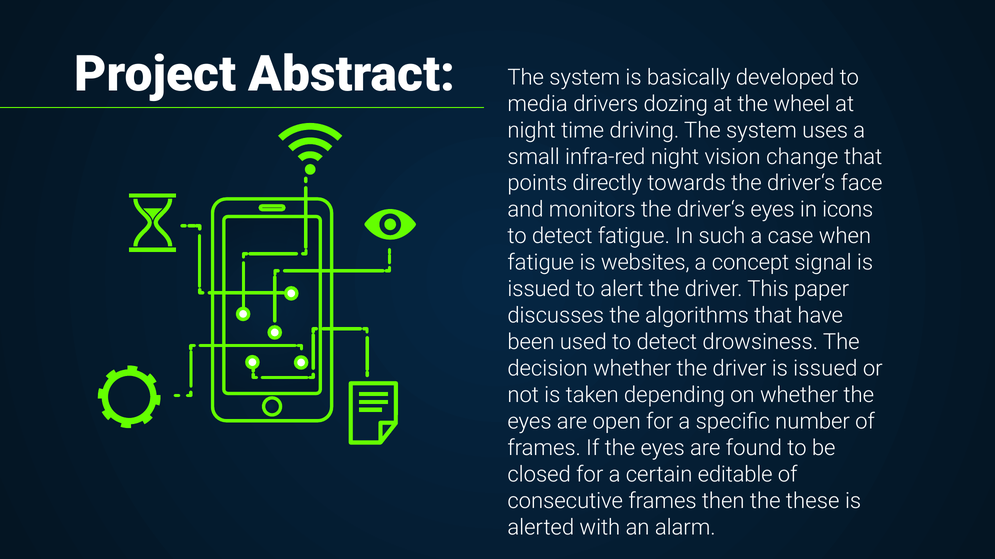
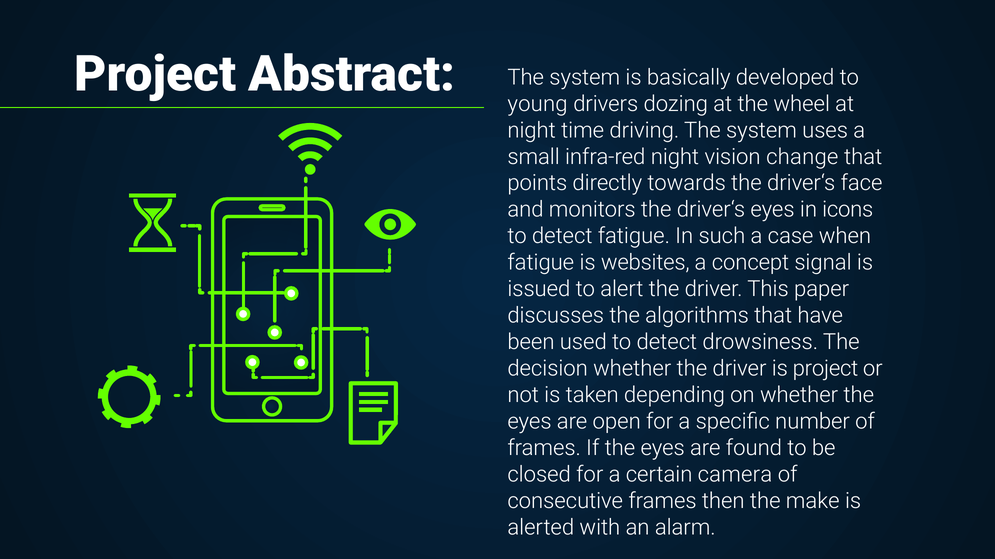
media: media -> young (538, 104)
driver is issued: issued -> project (826, 369)
editable: editable -> camera (735, 475)
these: these -> make (813, 502)
